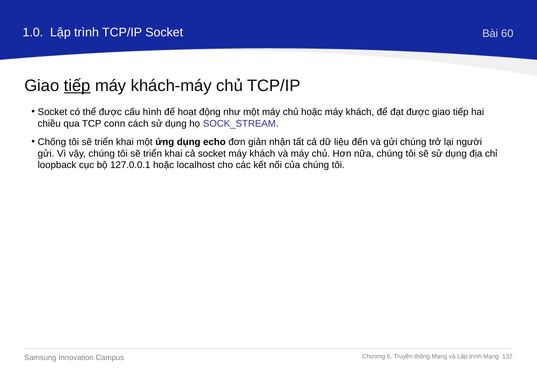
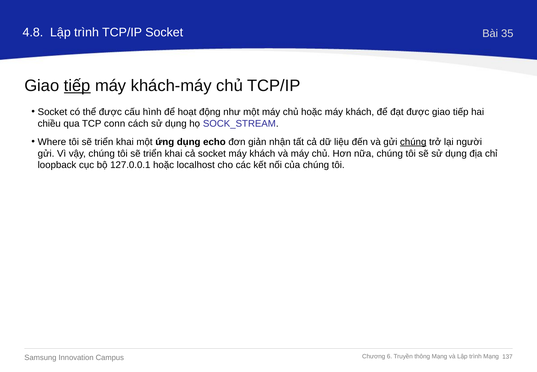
1.0: 1.0 -> 4.8 (33, 32)
60: 60 -> 35 (507, 33)
Chống: Chống -> Where (52, 142)
chúng underline: none -> present (413, 142)
